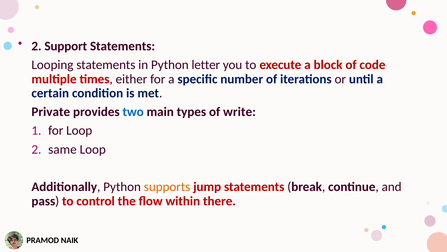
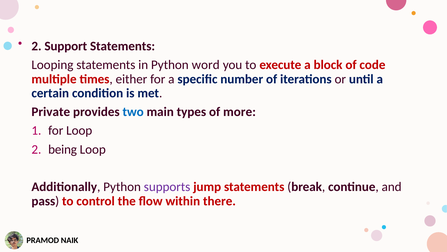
letter: letter -> word (206, 65)
write: write -> more (239, 112)
same: same -> being (63, 149)
supports colour: orange -> purple (167, 187)
